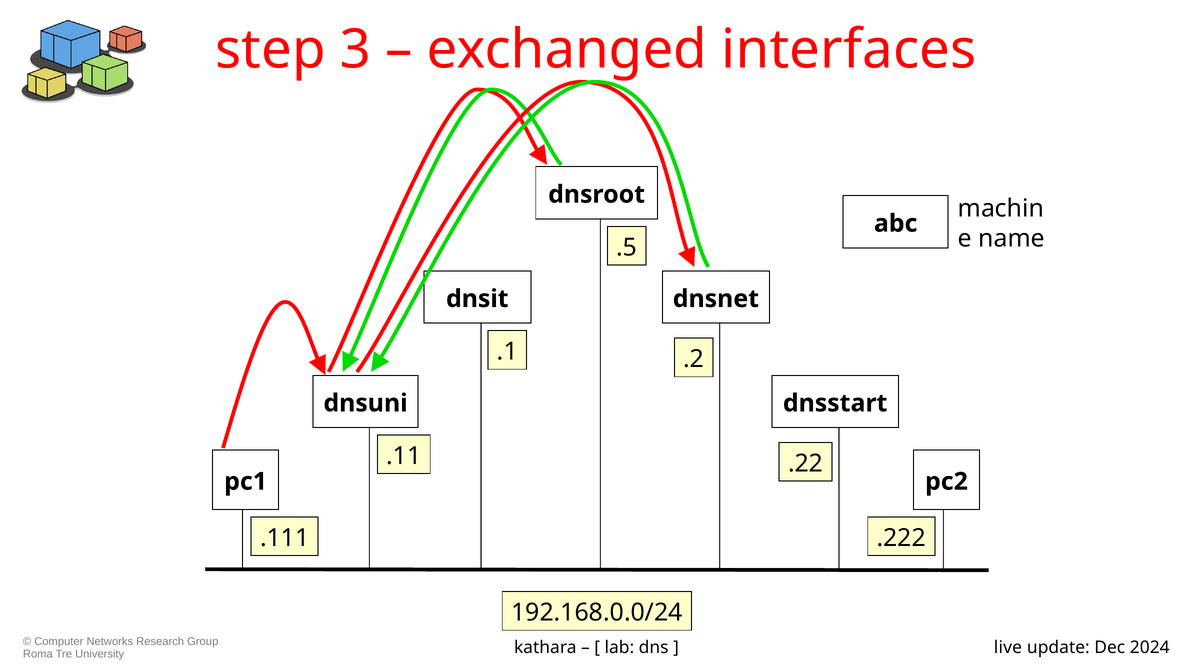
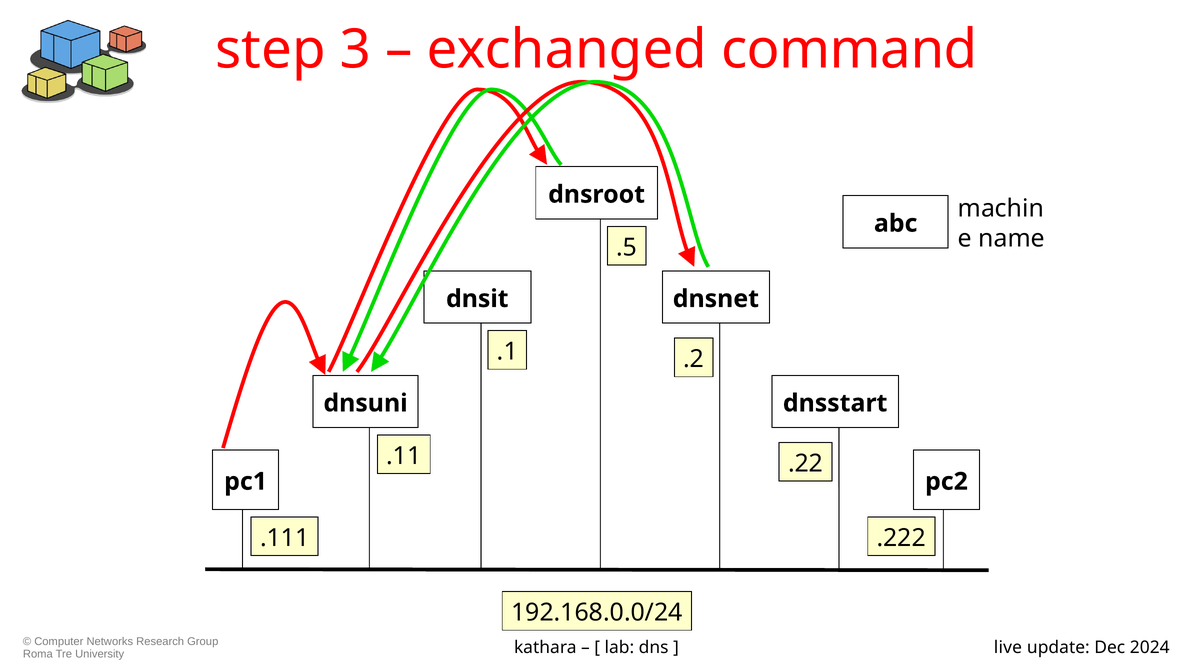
interfaces: interfaces -> command (849, 50)
